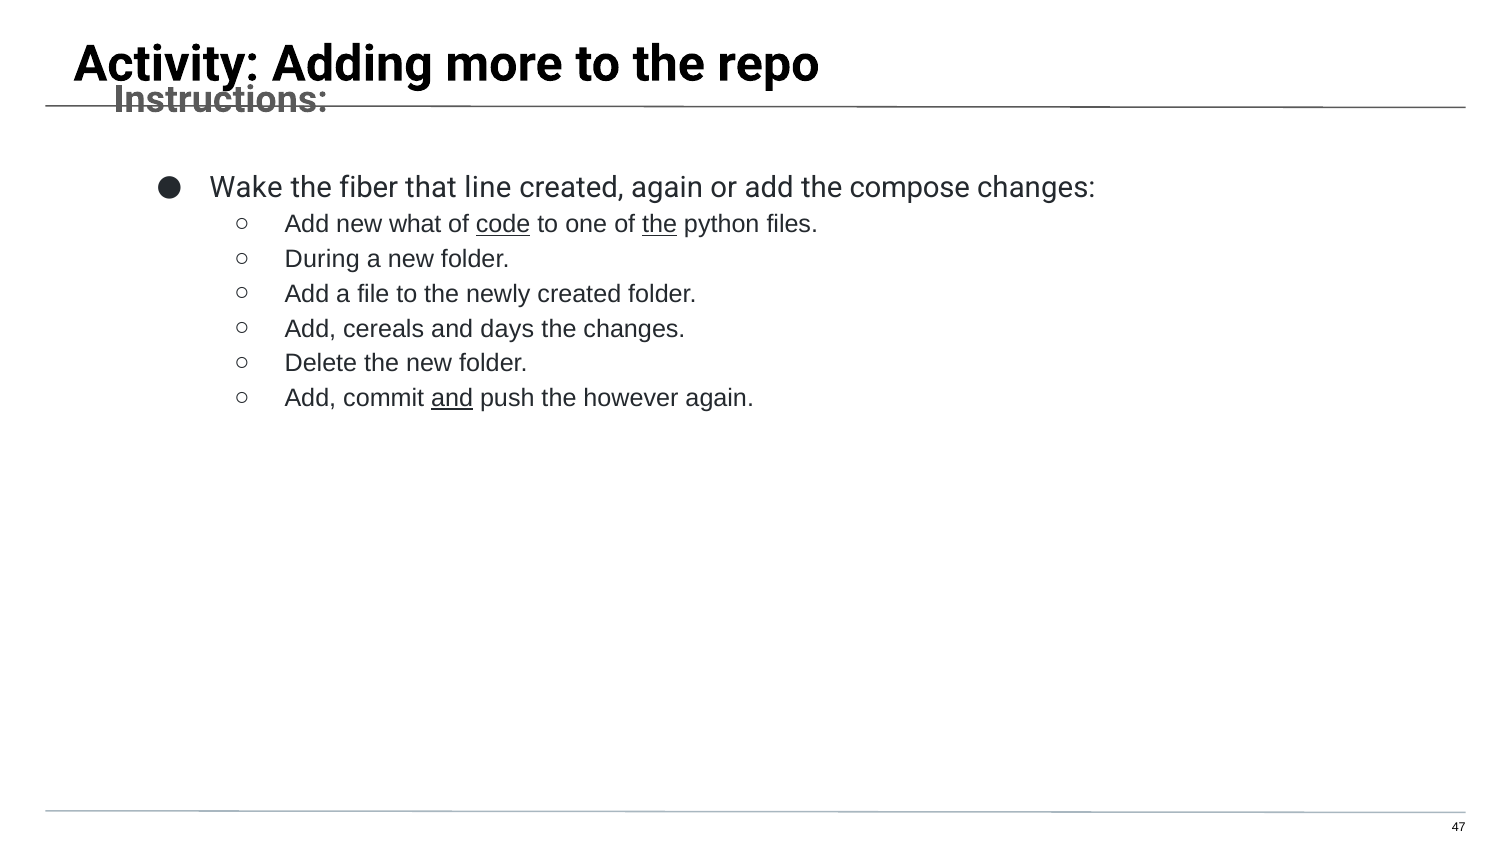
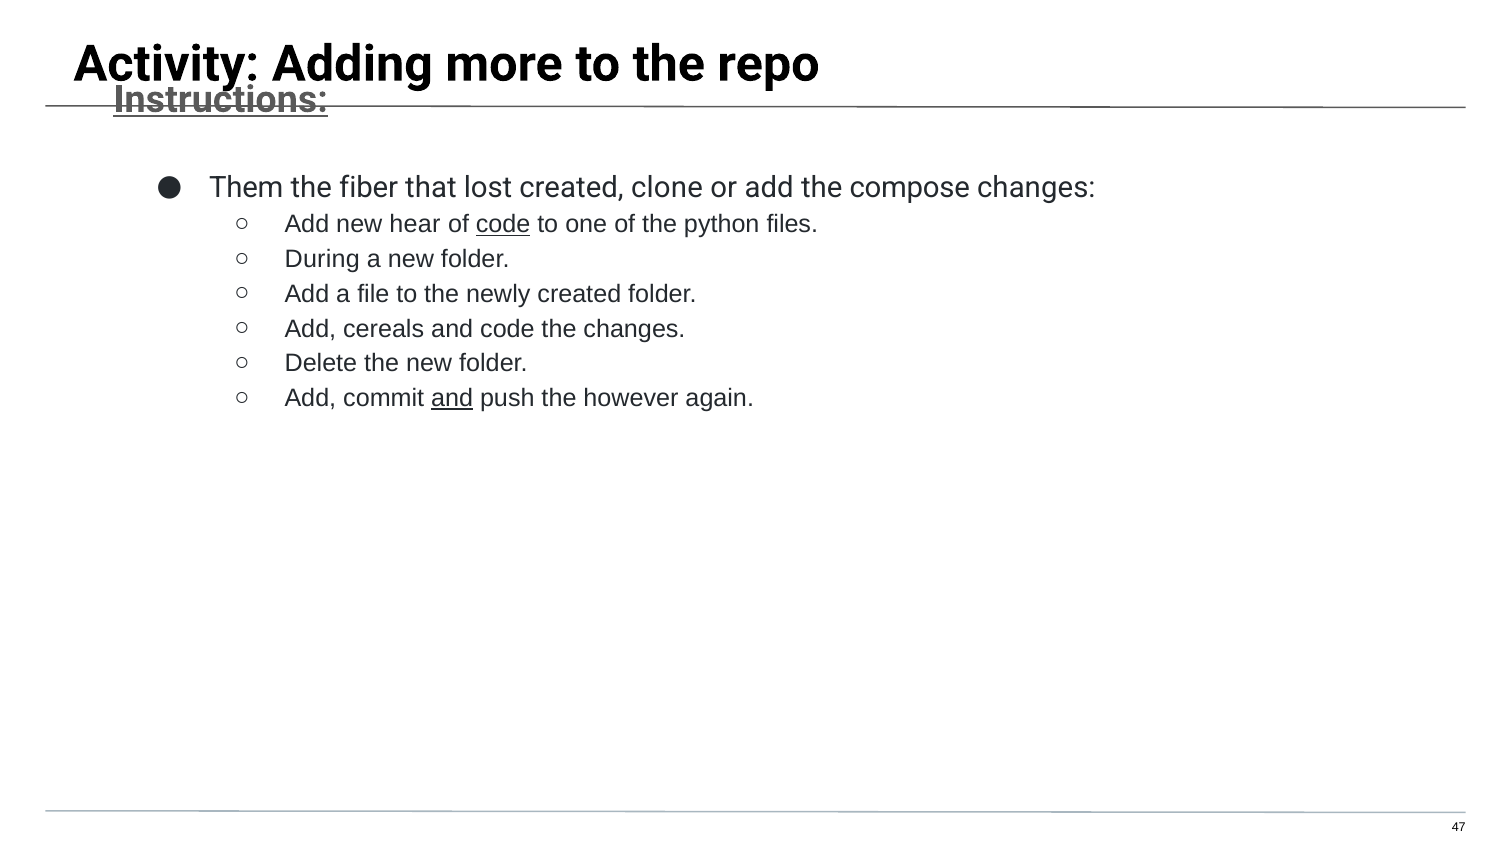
Instructions underline: none -> present (221, 99)
Wake: Wake -> Them (246, 188)
line: line -> lost (488, 188)
created again: again -> clone (667, 188)
what: what -> hear (415, 224)
the underline: present -> none (660, 224)
and days: days -> code (507, 329)
